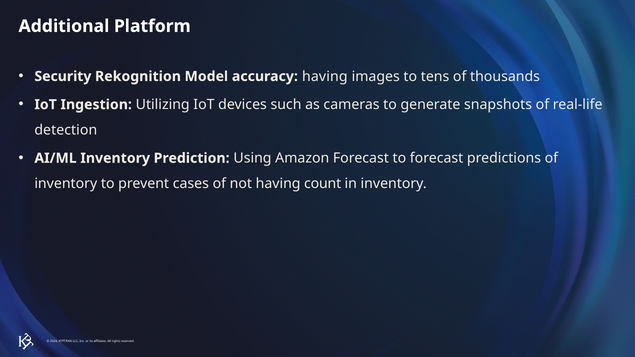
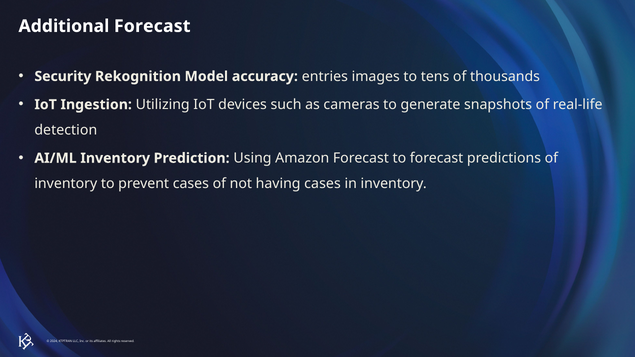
Additional Platform: Platform -> Forecast (152, 26)
accuracy having: having -> entries (325, 76)
having count: count -> cases (323, 184)
